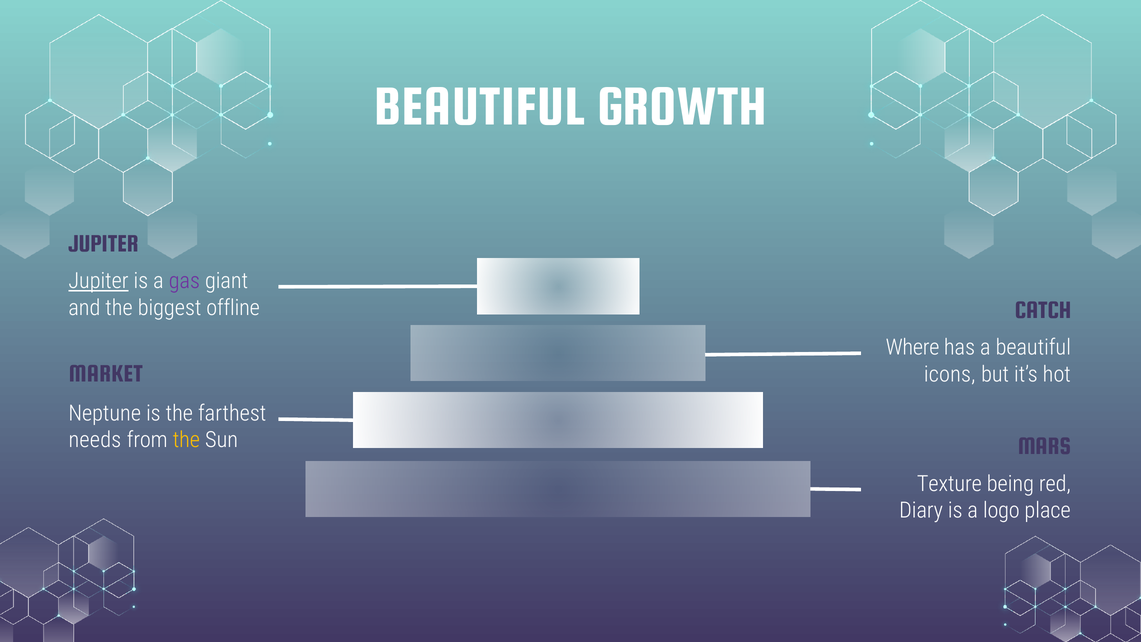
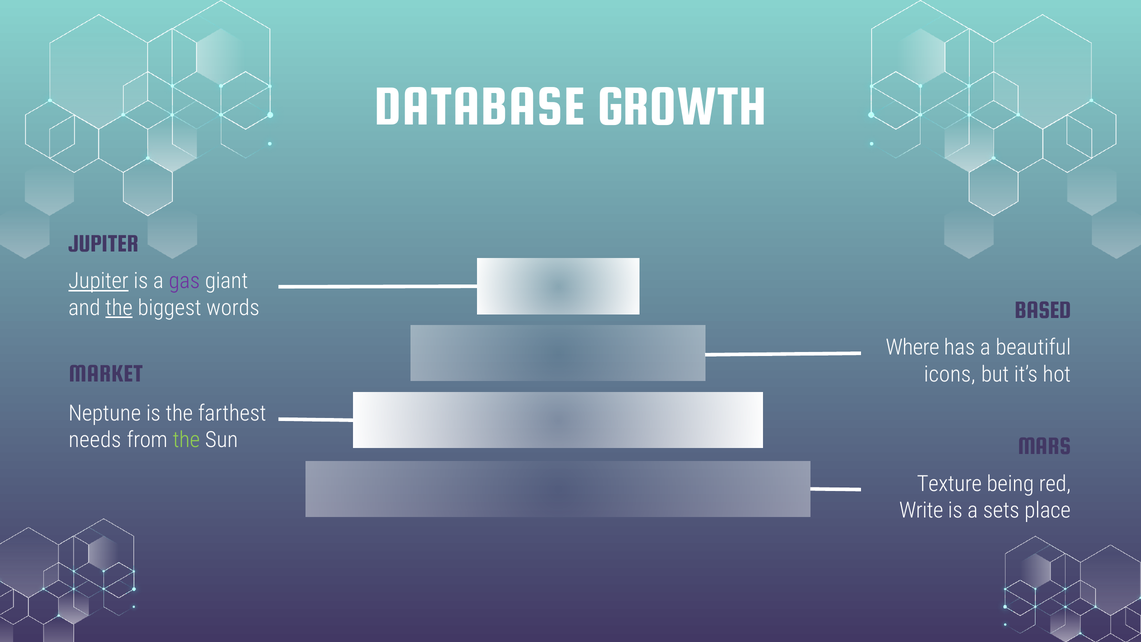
BEAUTIFUL: BEAUTIFUL -> DATABASE (480, 106)
CATCH: CATCH -> BASED (1043, 310)
the underline: none -> present (119, 308)
offline: offline -> words (233, 308)
the colour: yellow -> light green (186, 440)
Diary: Diary -> Write (921, 510)
logo: logo -> sets (1001, 510)
